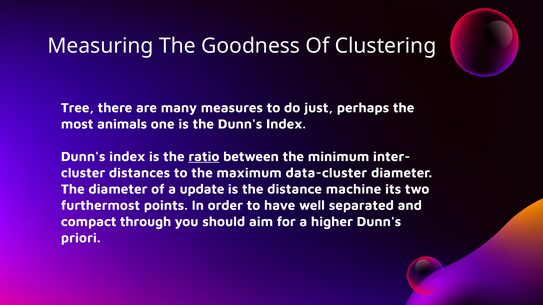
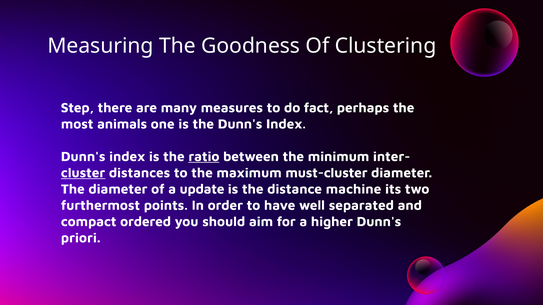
Tree: Tree -> Step (77, 108)
just: just -> fact (319, 108)
cluster underline: none -> present (83, 173)
data-cluster: data-cluster -> must-cluster (326, 173)
through: through -> ordered (146, 222)
